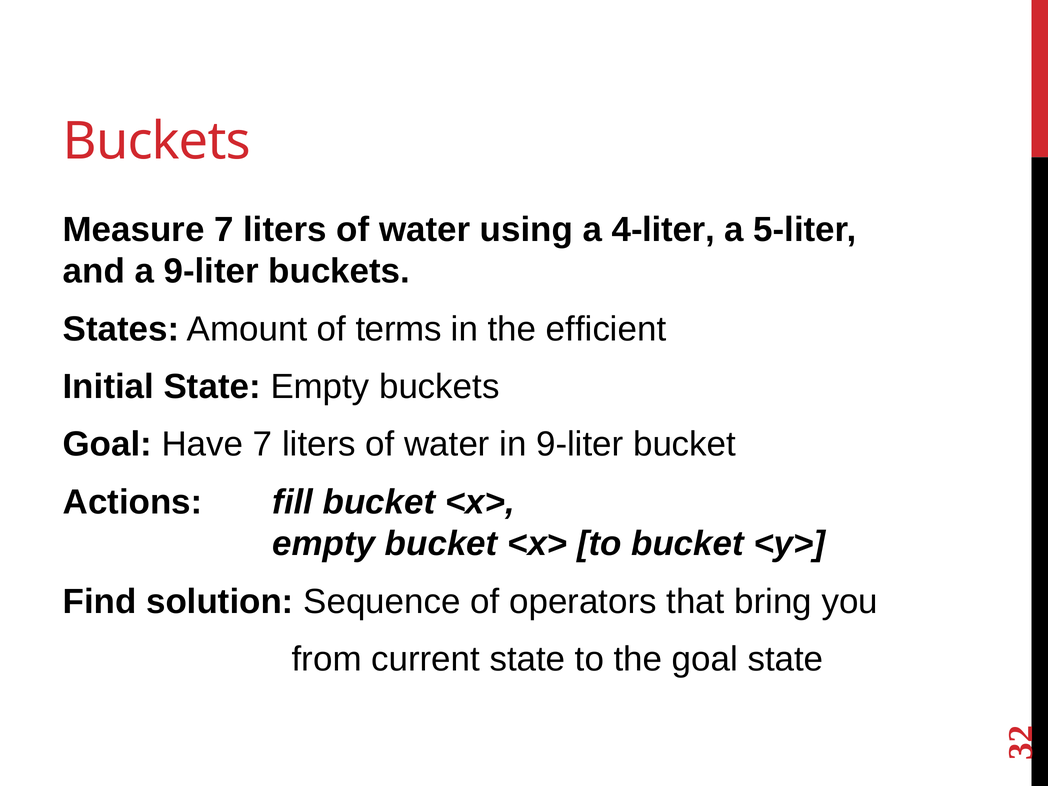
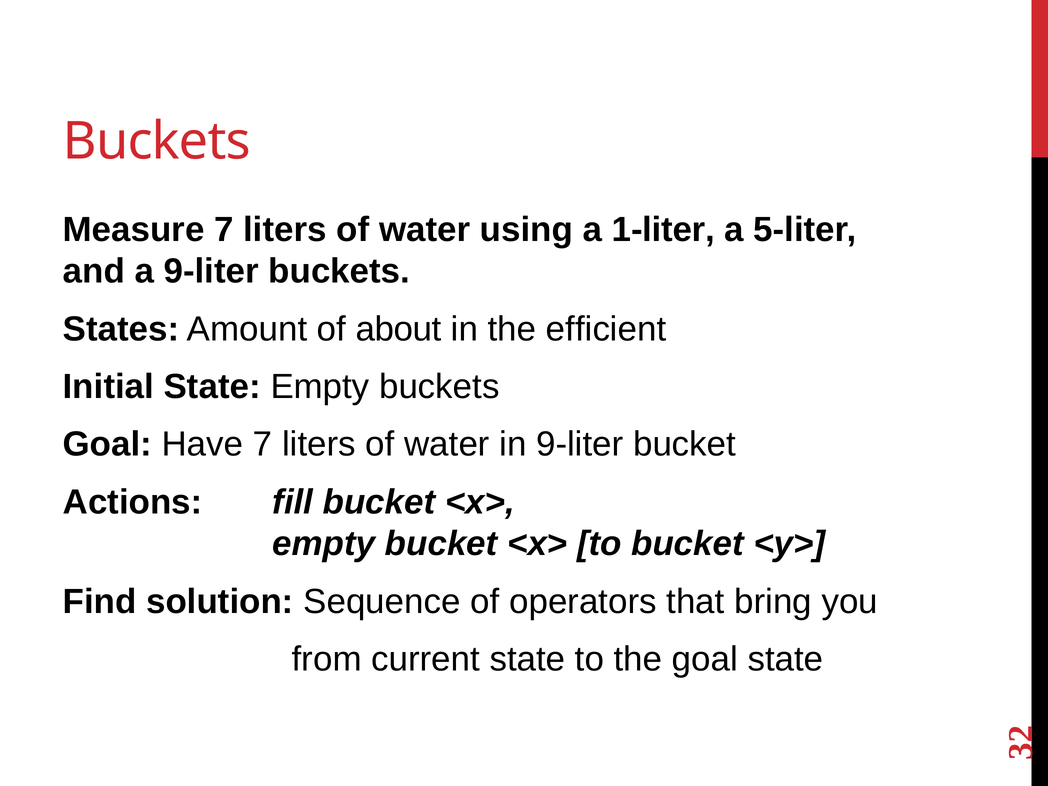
4-liter: 4-liter -> 1-liter (663, 230)
terms: terms -> about (399, 329)
